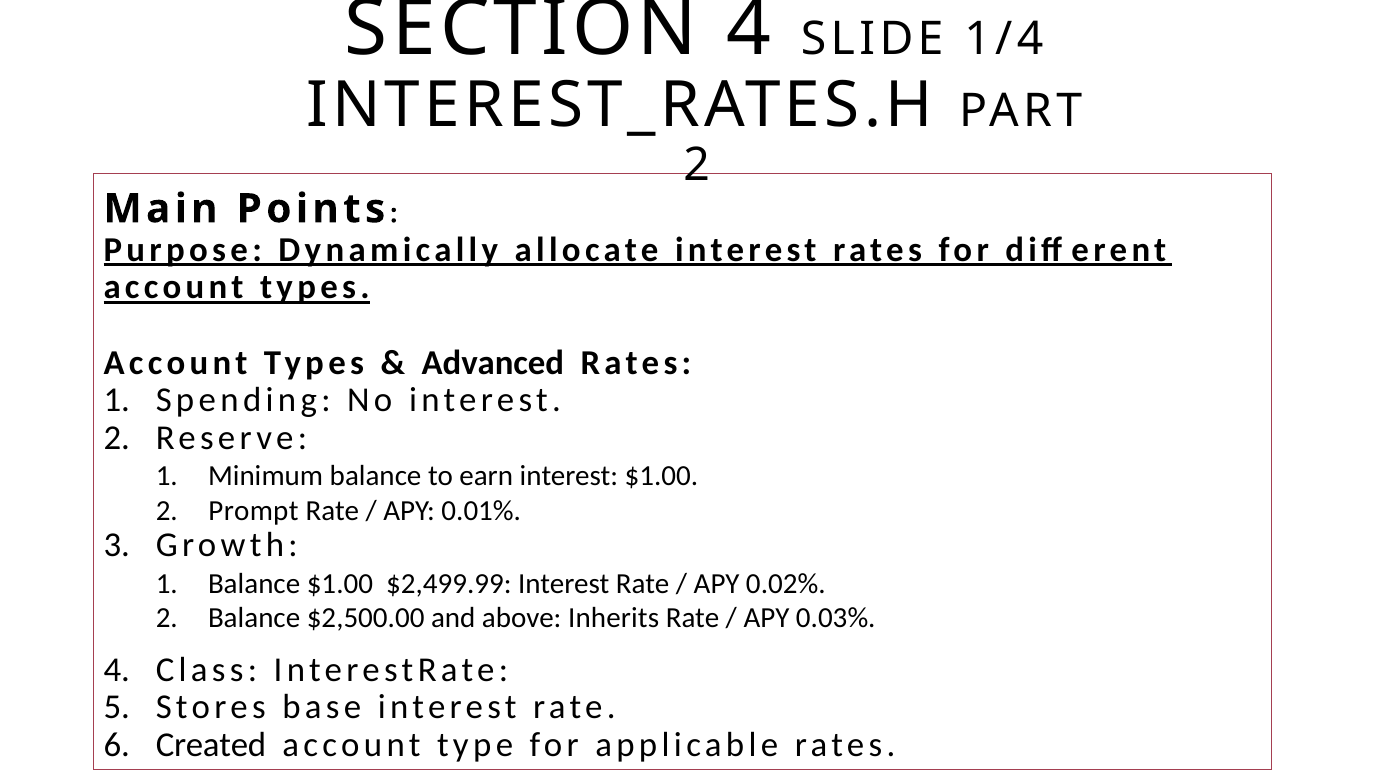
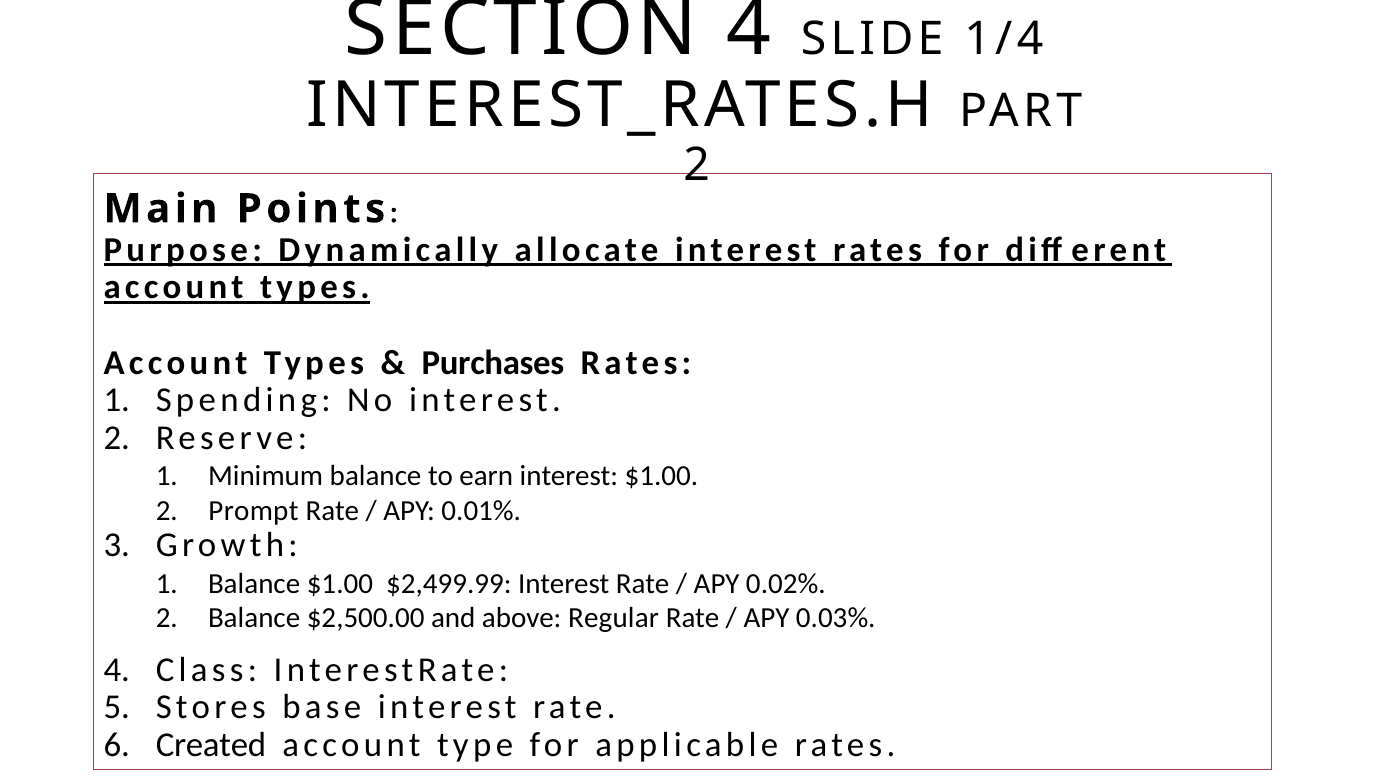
Advanced: Advanced -> Purchases (493, 362)
Inherits: Inherits -> Regular (614, 618)
